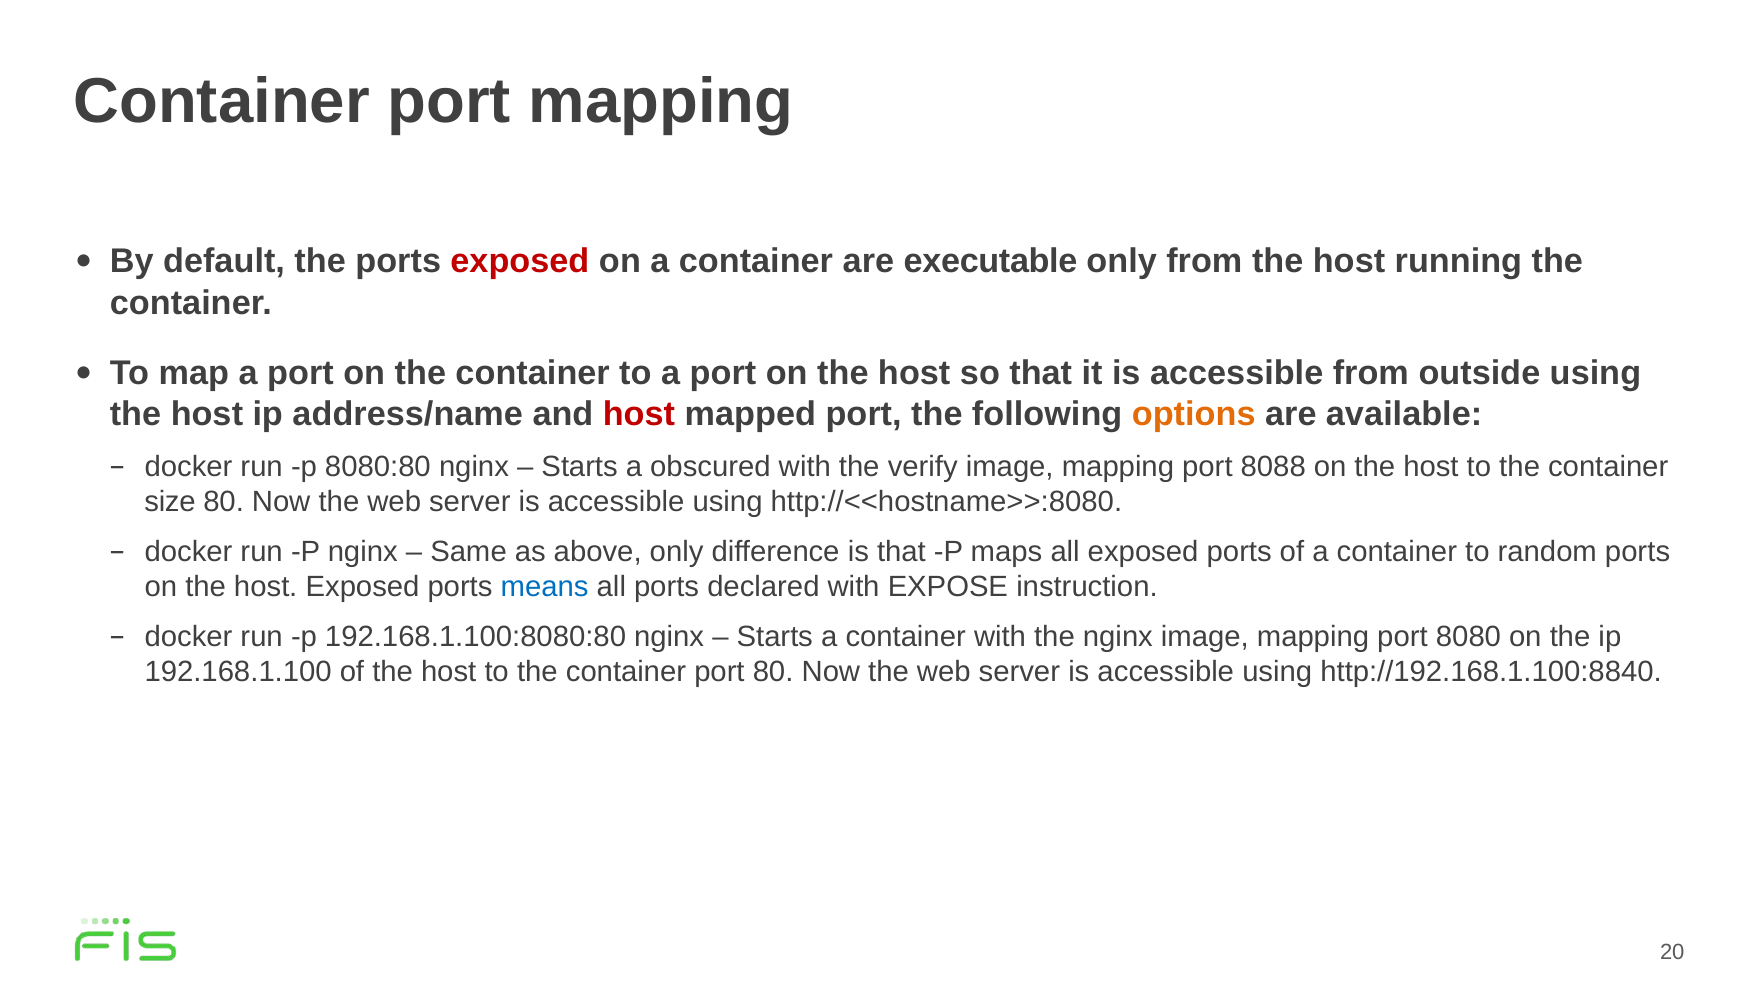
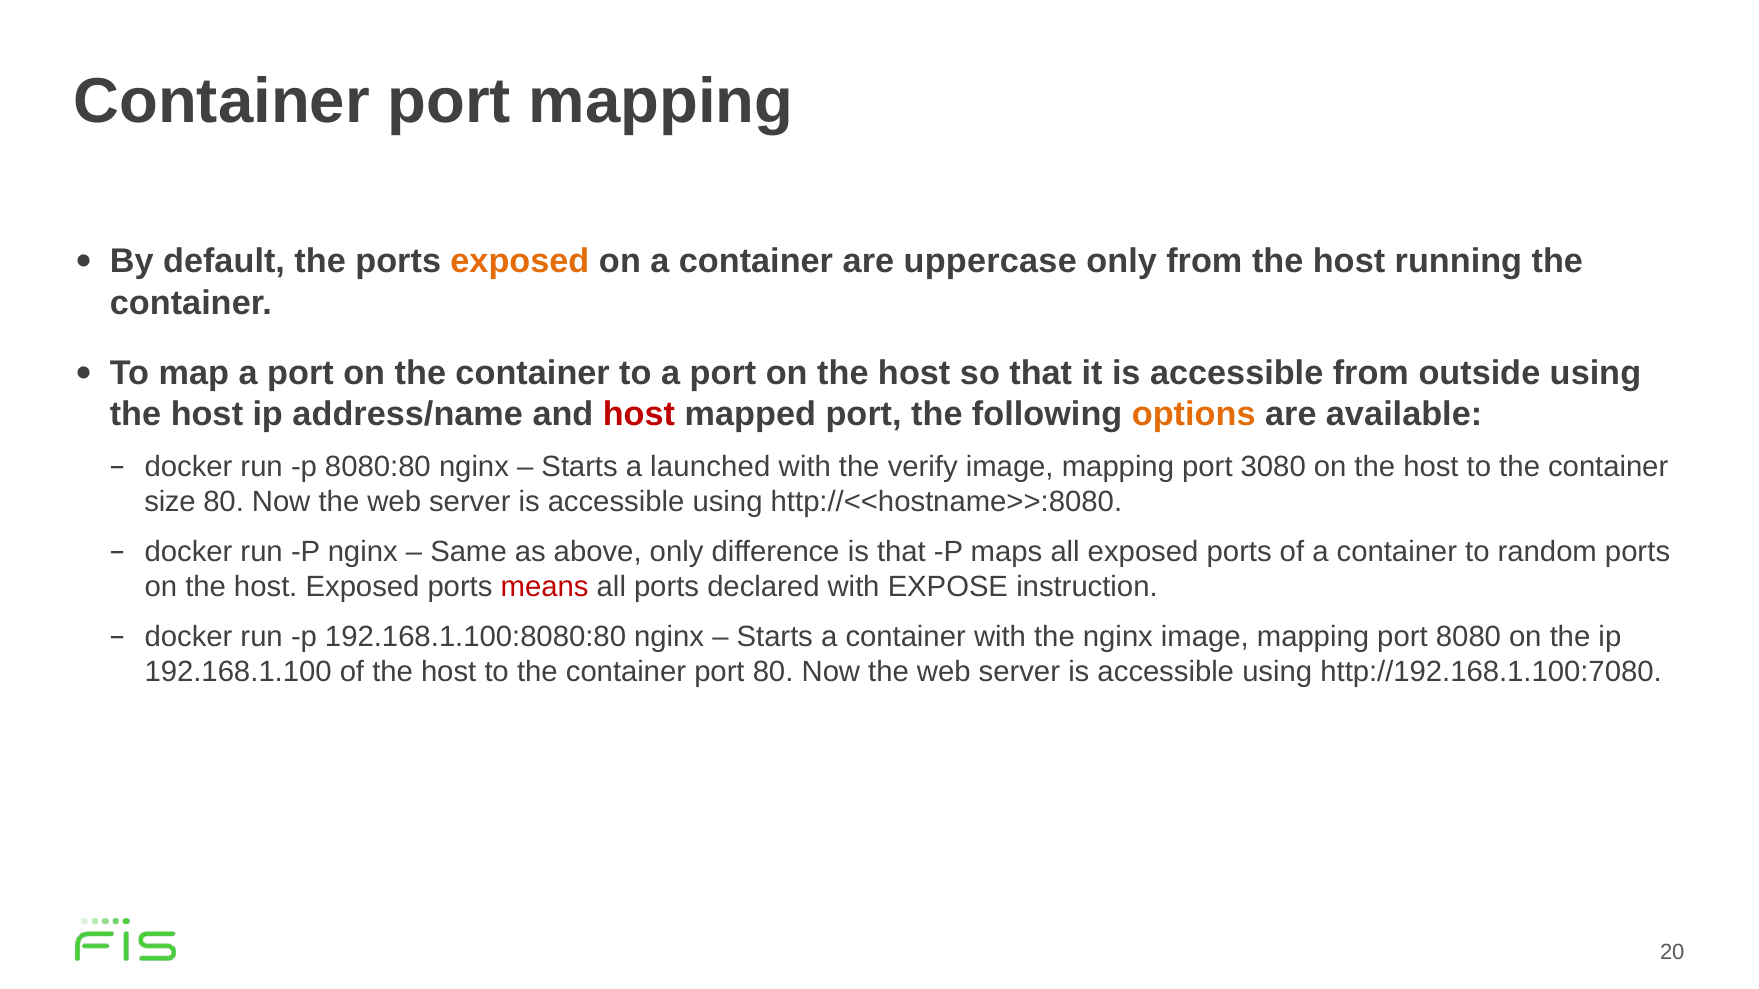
exposed colour: red -> orange (520, 262)
executable: executable -> uppercase (990, 262)
obscured: obscured -> launched (710, 467)
8088: 8088 -> 3080 (1273, 467)
means colour: blue -> red (545, 587)
http://192.168.1.100:8840: http://192.168.1.100:8840 -> http://192.168.1.100:7080 (1491, 672)
